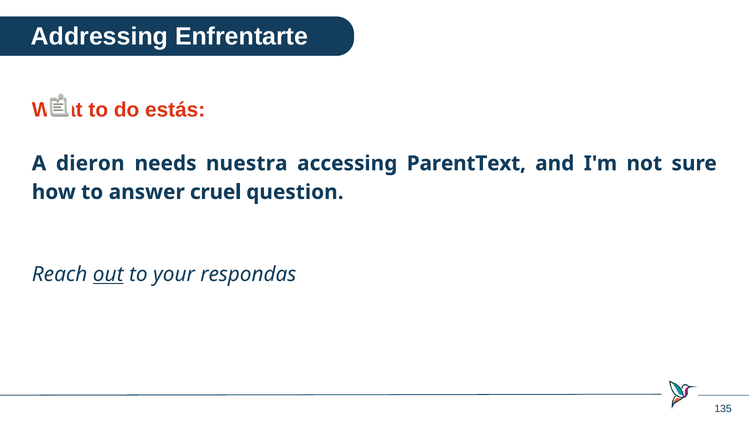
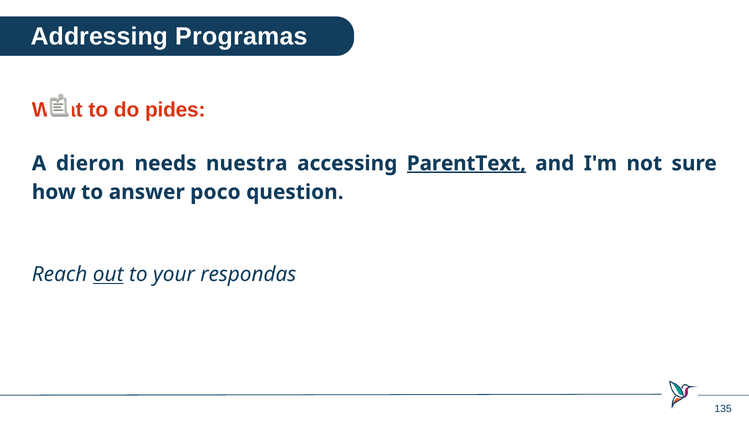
Enfrentarte: Enfrentarte -> Programas (241, 37)
estás: estás -> pides (175, 110)
ParentText underline: none -> present (466, 164)
cruel: cruel -> poco (215, 192)
